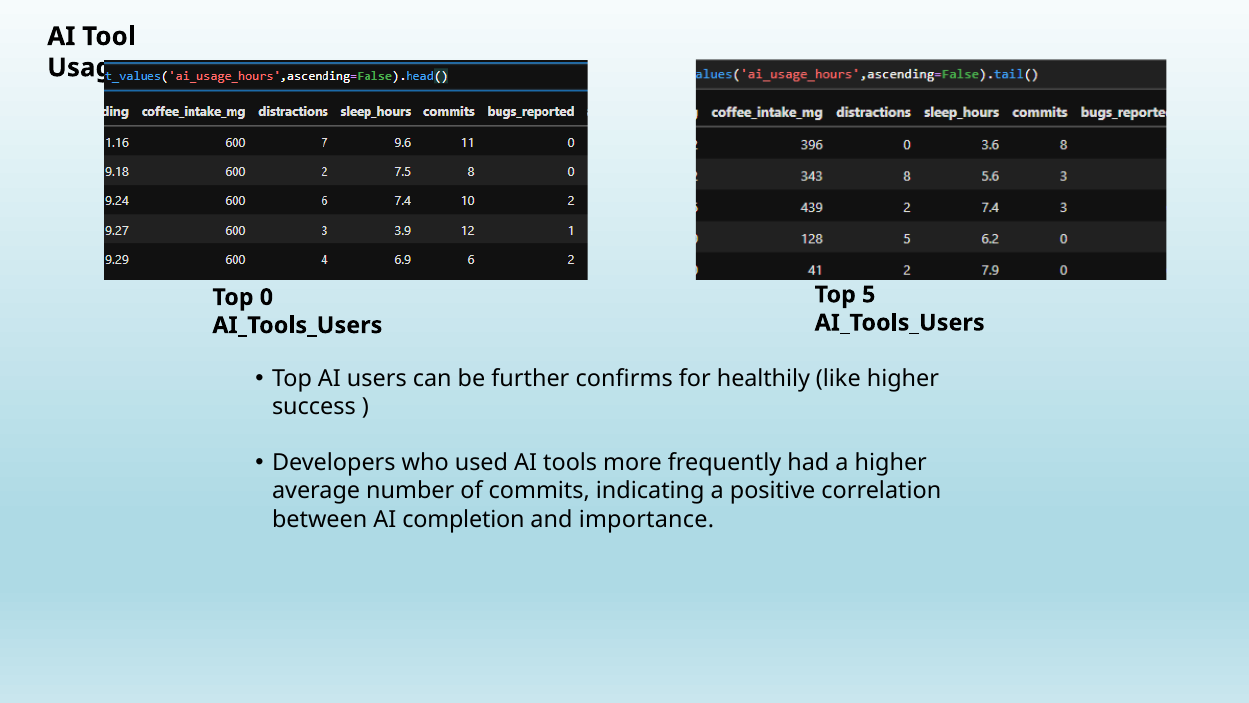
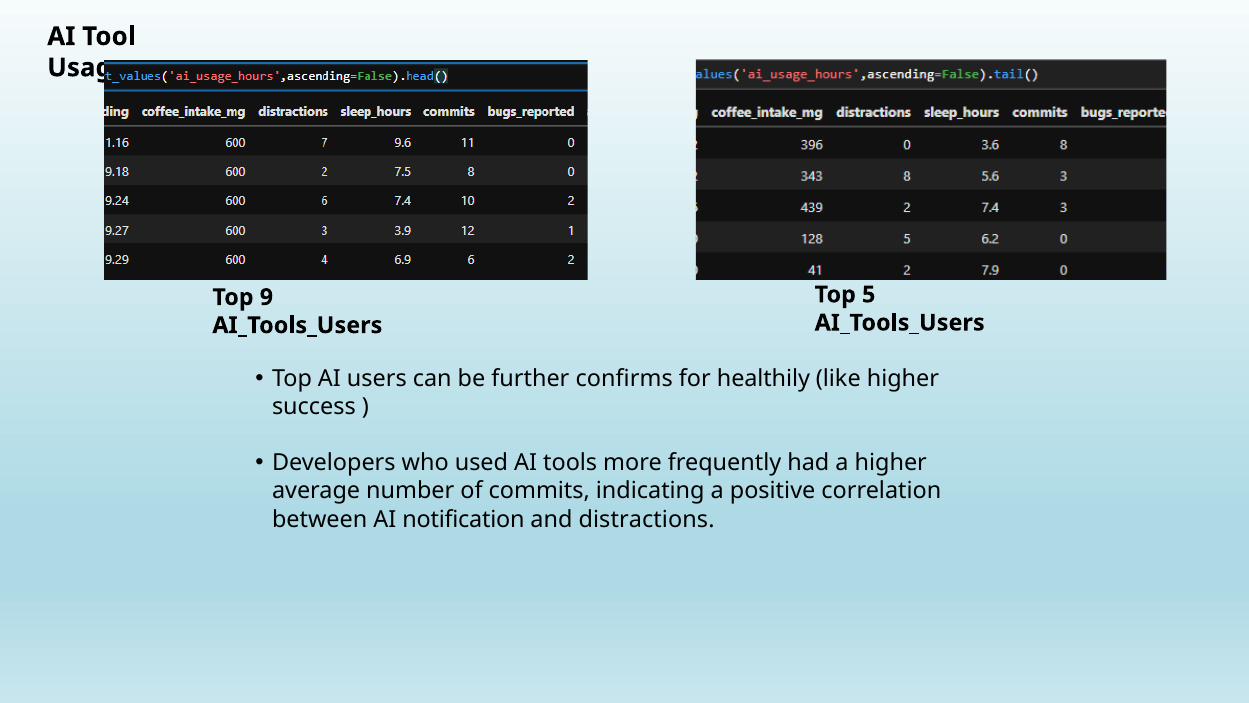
0: 0 -> 9 (266, 297)
completion: completion -> notification (463, 519)
importance: importance -> distractions (647, 519)
